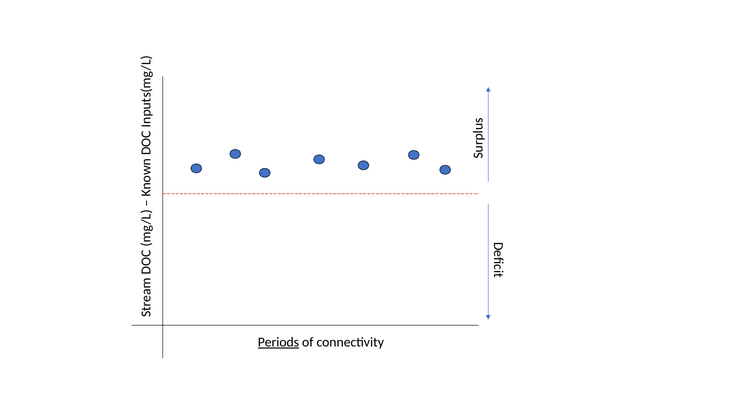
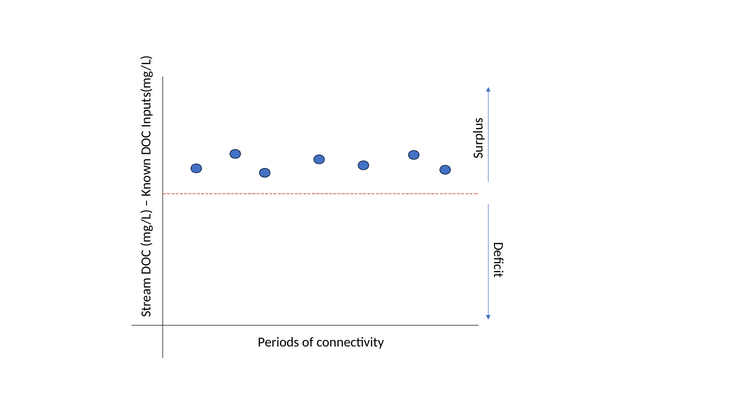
Periods underline: present -> none (278, 342)
